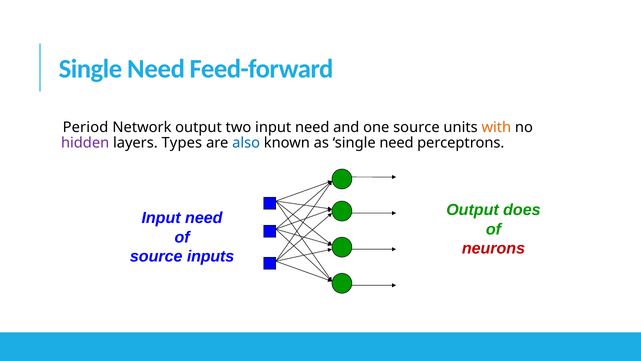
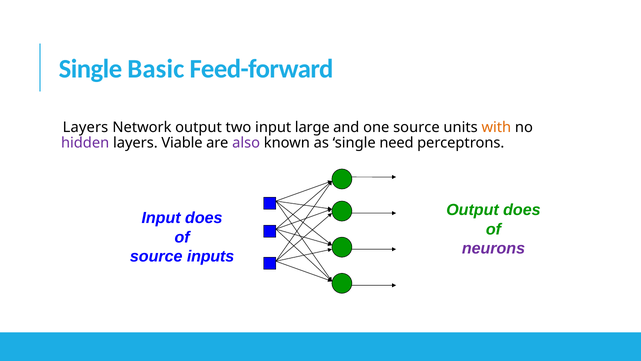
Need: Need -> Basic (156, 69)
Period: Period -> Layers (85, 127)
two input need: need -> large (312, 127)
Types: Types -> Viable (182, 143)
also colour: blue -> purple (246, 143)
need: need -> does (204, 218)
neurons colour: red -> purple (493, 248)
